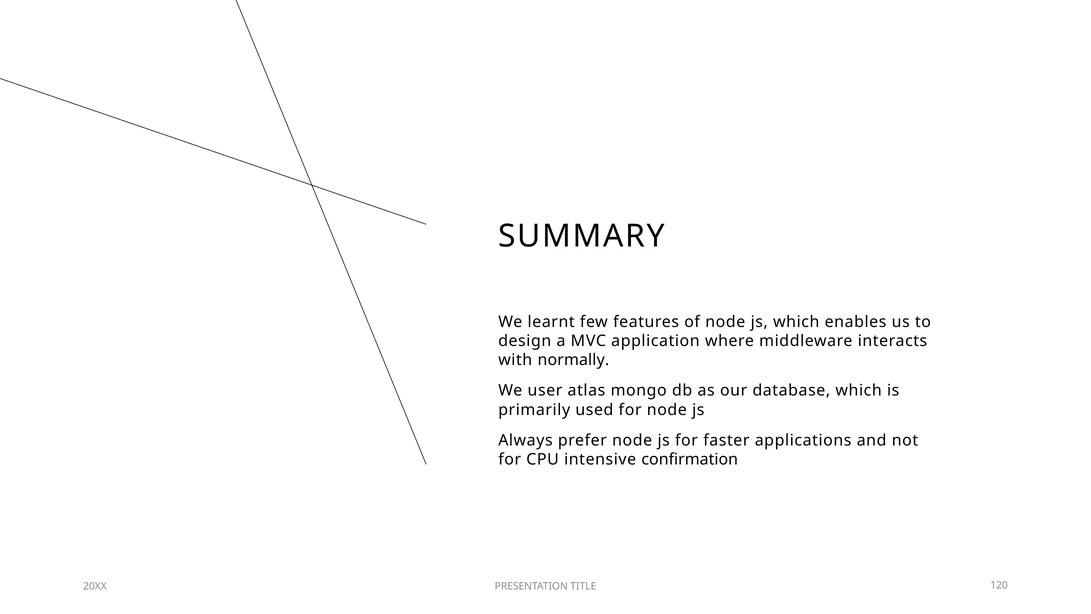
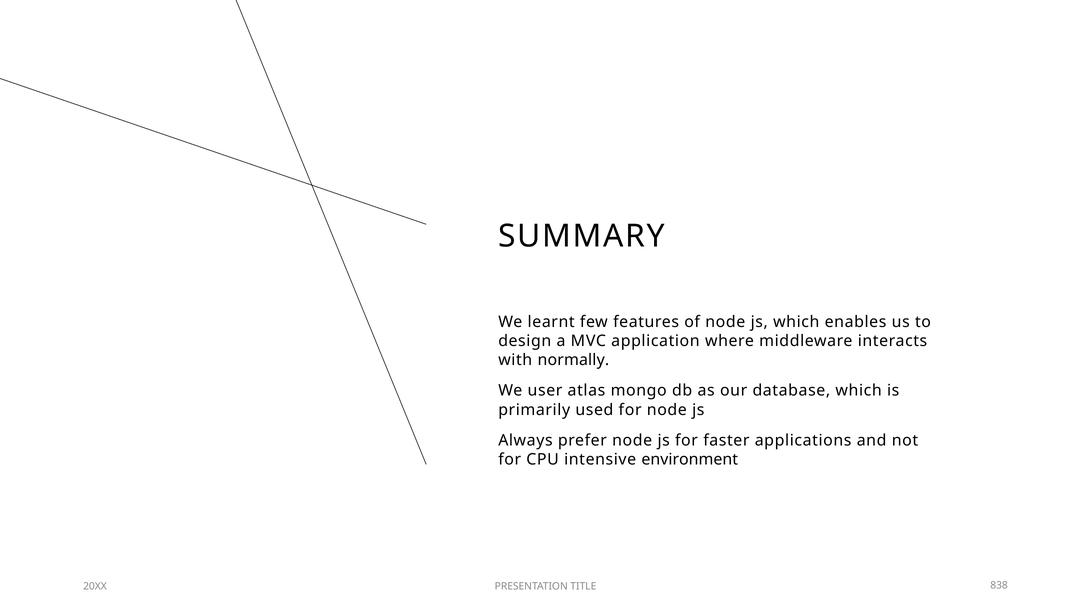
confirmation: confirmation -> environment (690, 459)
120: 120 -> 838 (999, 585)
